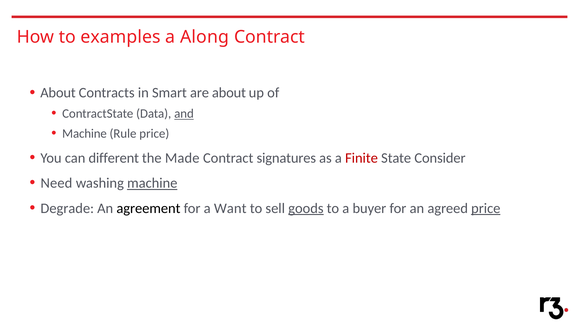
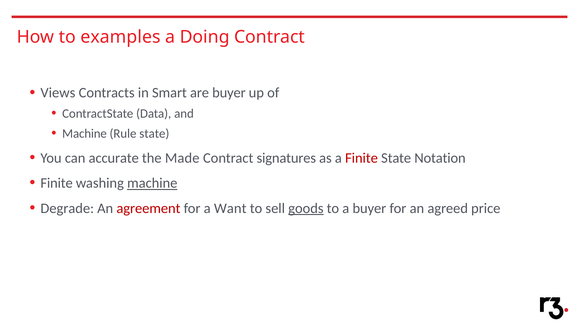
Along: Along -> Doing (205, 37)
About: About -> Views (58, 93)
are about: about -> buyer (229, 93)
and underline: present -> none (184, 114)
Rule price: price -> state (154, 134)
different: different -> accurate (114, 158)
Consider: Consider -> Notation (440, 158)
Need: Need -> Finite (57, 183)
agreement colour: black -> red (148, 208)
price underline: present -> none (486, 208)
